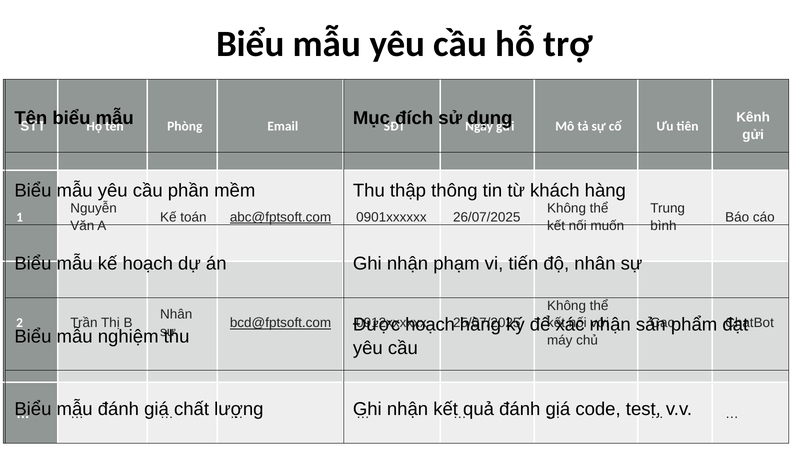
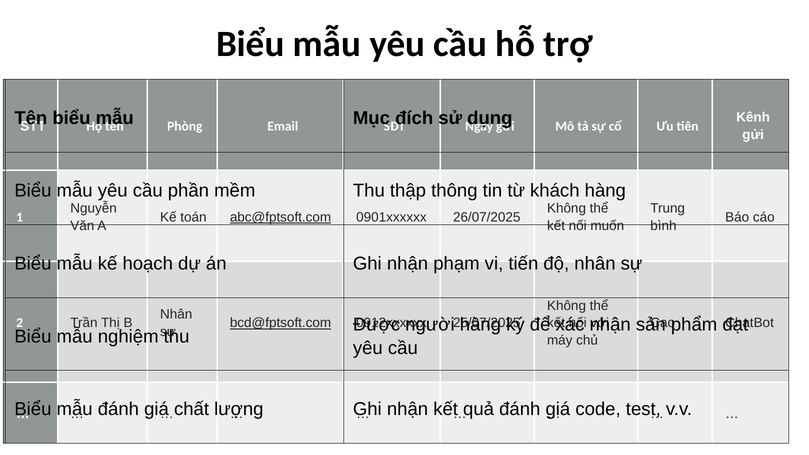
hoạch: hoạch -> người (430, 325)
